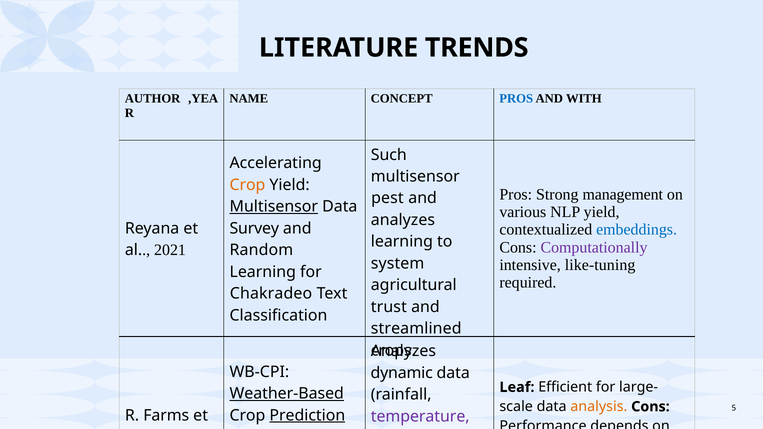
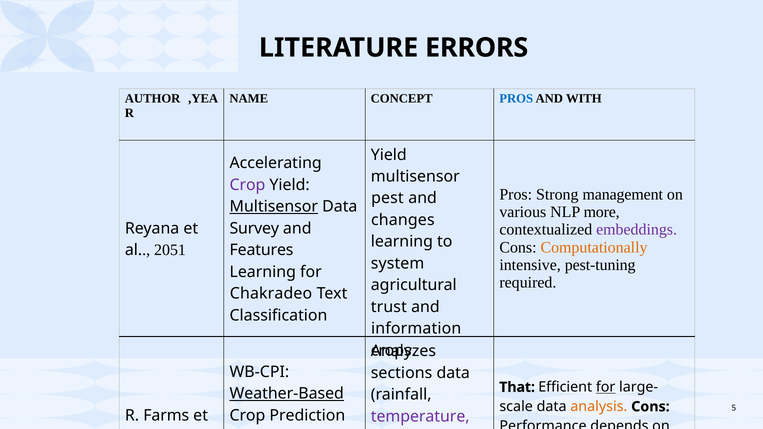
TRENDS: TRENDS -> ERRORS (477, 48)
Such: Such -> Yield (389, 155)
Crop colour: orange -> purple (247, 185)
NLP yield: yield -> more (602, 212)
analyzes: analyzes -> changes (403, 220)
embeddings colour: blue -> purple (637, 230)
Computationally colour: purple -> orange (594, 247)
2021: 2021 -> 2051 (170, 250)
Random: Random -> Features (262, 250)
like-tuning: like-tuning -> pest-tuning (600, 265)
streamlined: streamlined -> information (416, 329)
dynamic: dynamic -> sections (402, 373)
Leaf: Leaf -> That (517, 387)
for underline: none -> present (606, 387)
Prediction underline: present -> none (307, 416)
